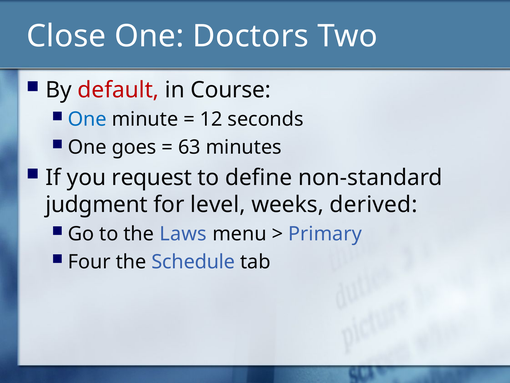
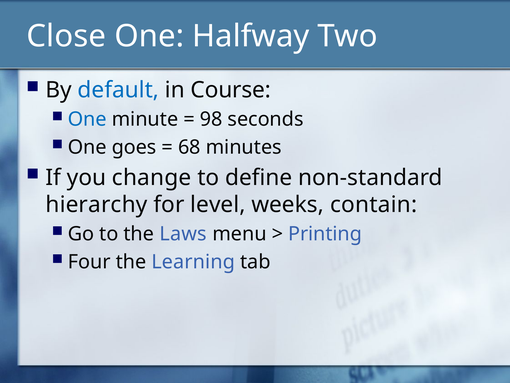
Doctors: Doctors -> Halfway (251, 36)
default colour: red -> blue (118, 90)
12: 12 -> 98 (211, 119)
63: 63 -> 68 (189, 147)
request: request -> change (152, 177)
judgment: judgment -> hierarchy (96, 205)
derived: derived -> contain (374, 205)
Primary: Primary -> Printing (325, 234)
Schedule: Schedule -> Learning (193, 262)
